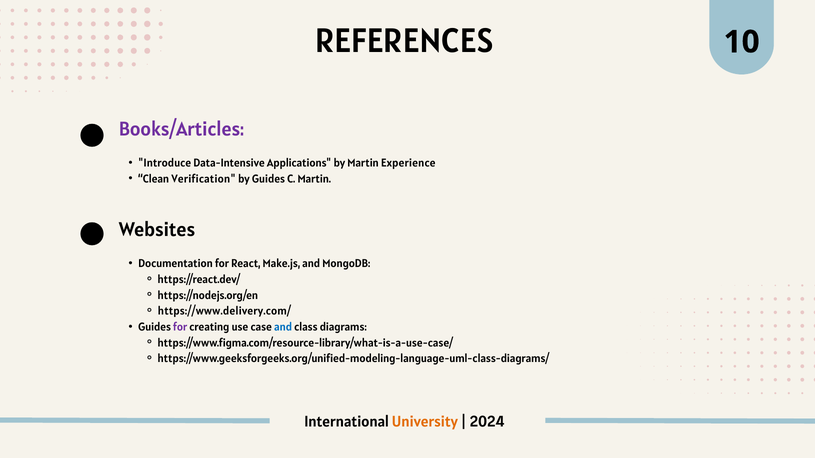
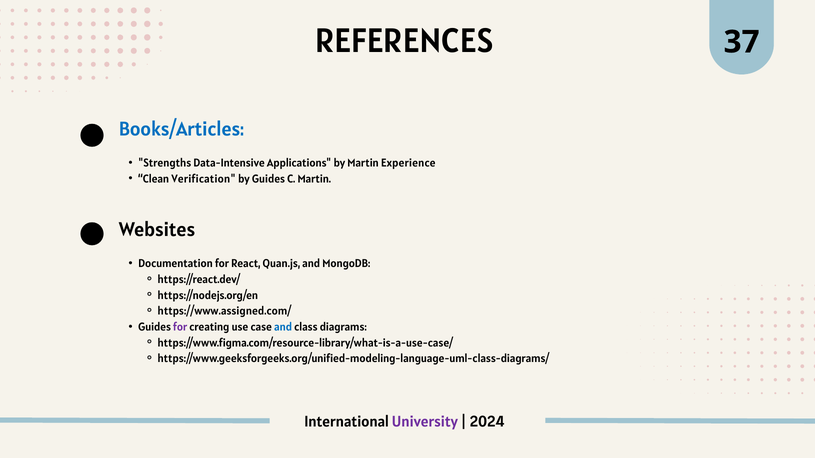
10: 10 -> 37 (742, 42)
Books/Articles colour: purple -> blue (182, 129)
Introduce: Introduce -> Strengths (165, 163)
Make.js: Make.js -> Quan.js (281, 264)
https://www.delivery.com/: https://www.delivery.com/ -> https://www.assigned.com/ (224, 311)
University colour: orange -> purple (425, 422)
